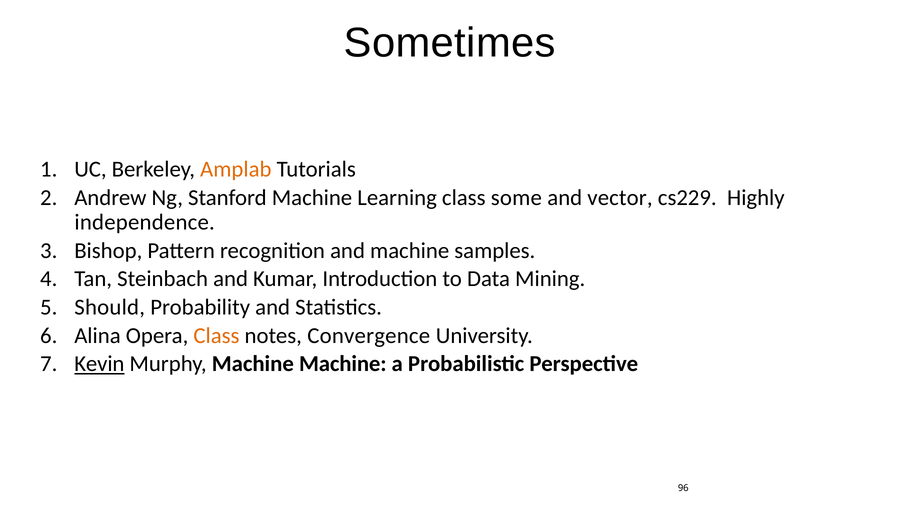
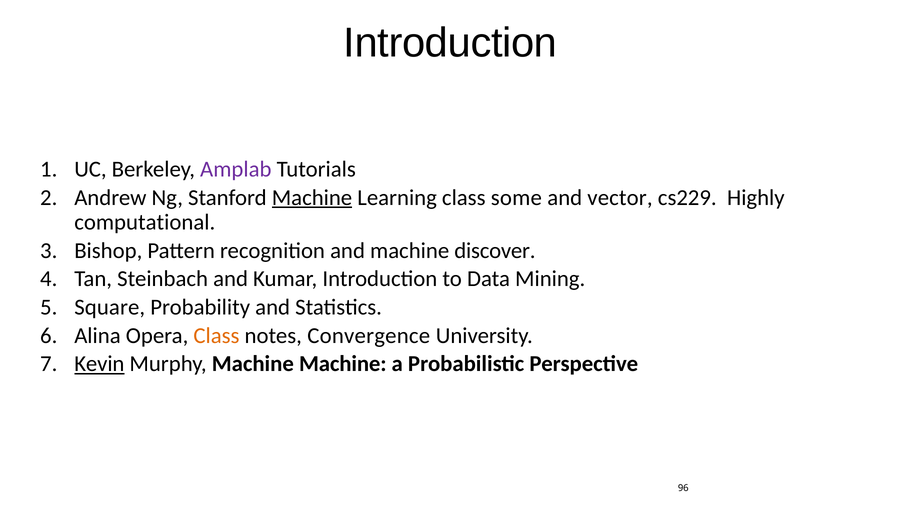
Sometimes: Sometimes -> Introduction (450, 43)
Amplab colour: orange -> purple (236, 169)
Machine underline: none -> present (312, 198)
independence: independence -> computational (145, 222)
samples: samples -> discover (495, 251)
Should: Should -> Square (110, 307)
